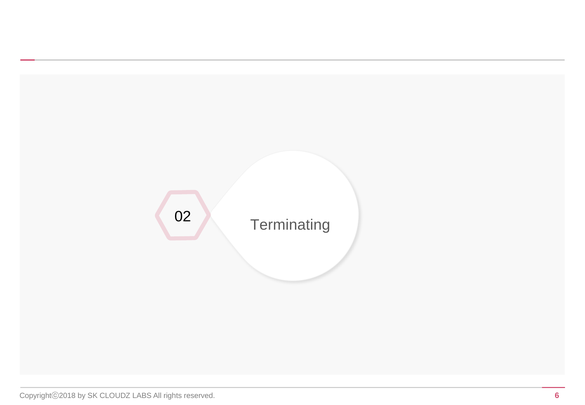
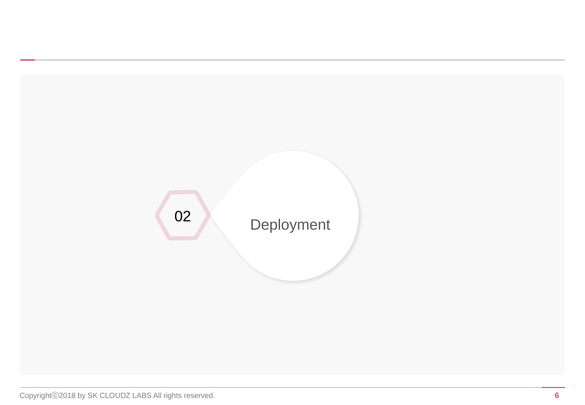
Terminating: Terminating -> Deployment (290, 225)
